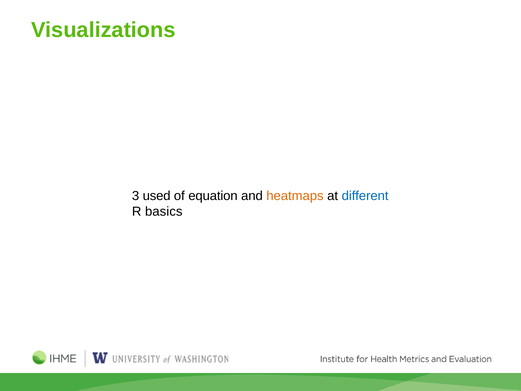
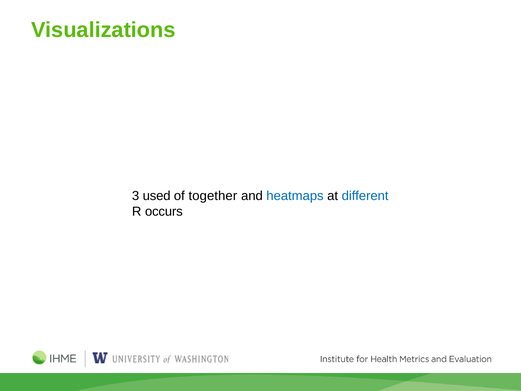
equation: equation -> together (213, 196)
heatmaps colour: orange -> blue (295, 196)
basics: basics -> occurs (164, 211)
